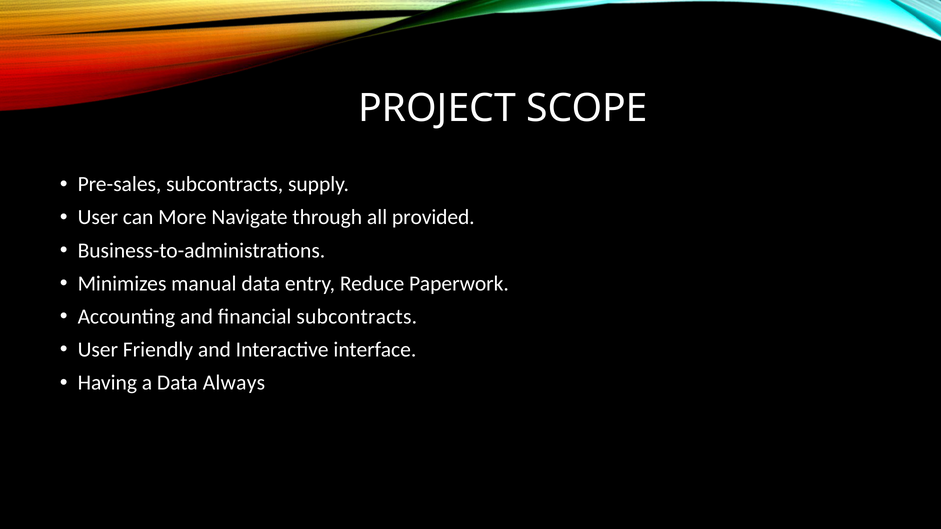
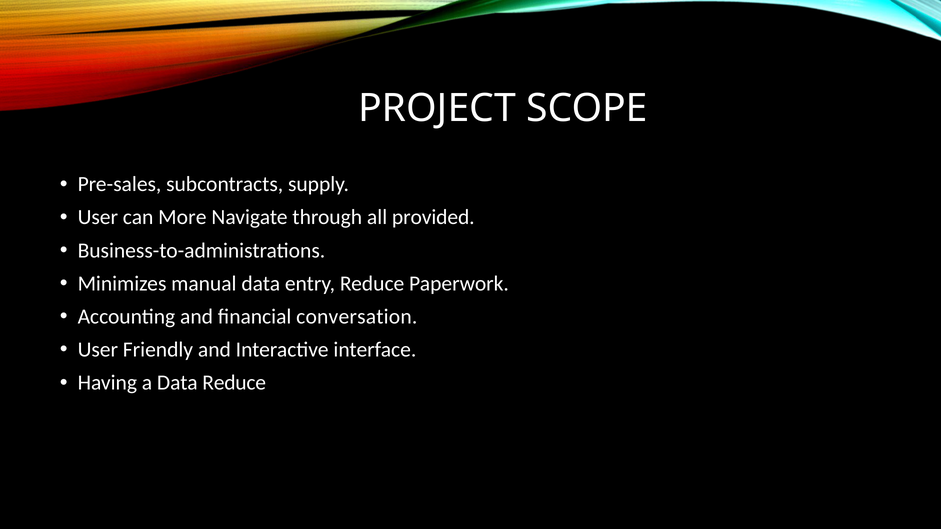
financial subcontracts: subcontracts -> conversation (357, 317)
Data Always: Always -> Reduce (234, 383)
